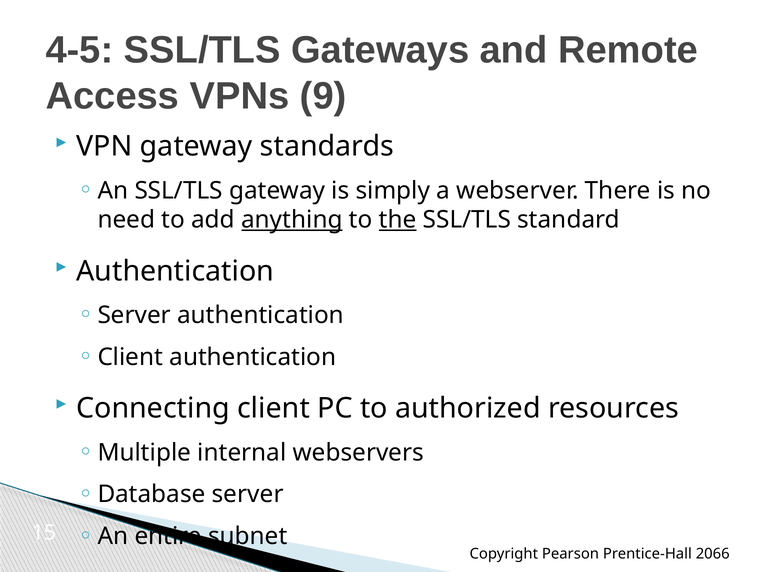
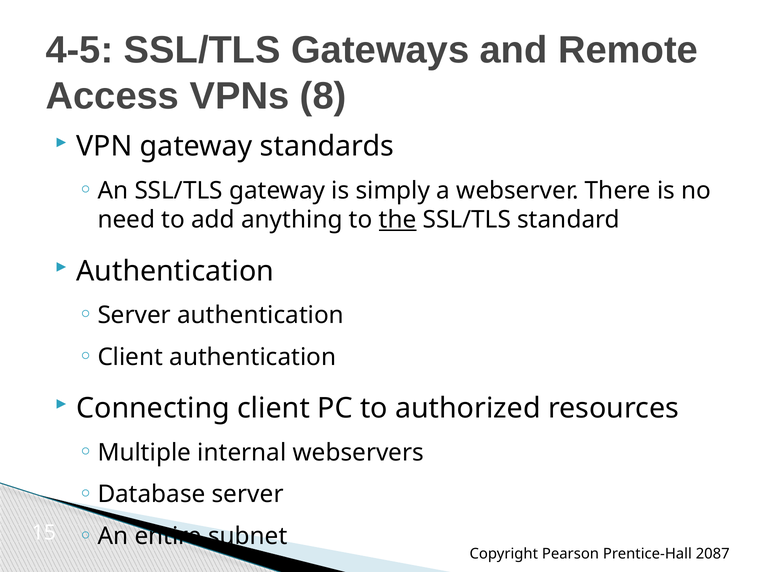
9: 9 -> 8 (323, 96)
anything underline: present -> none (292, 220)
2066: 2066 -> 2087 (713, 554)
